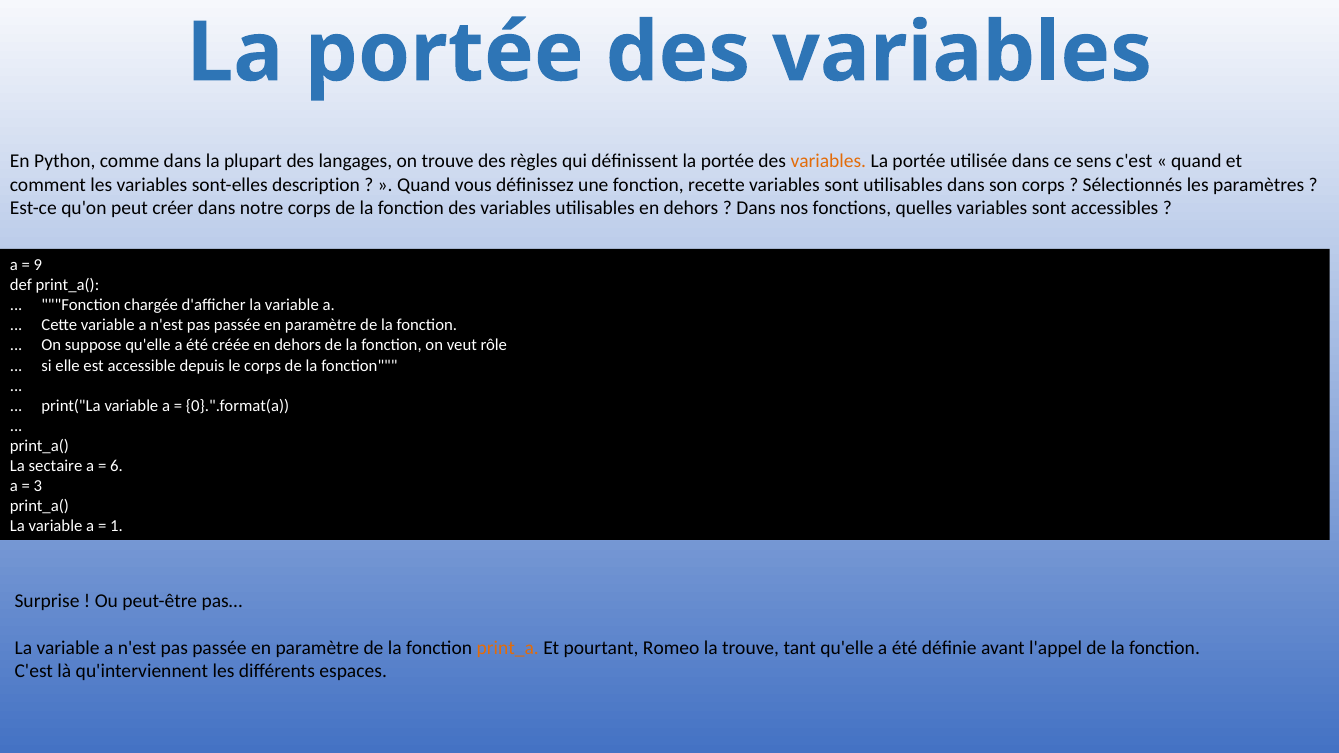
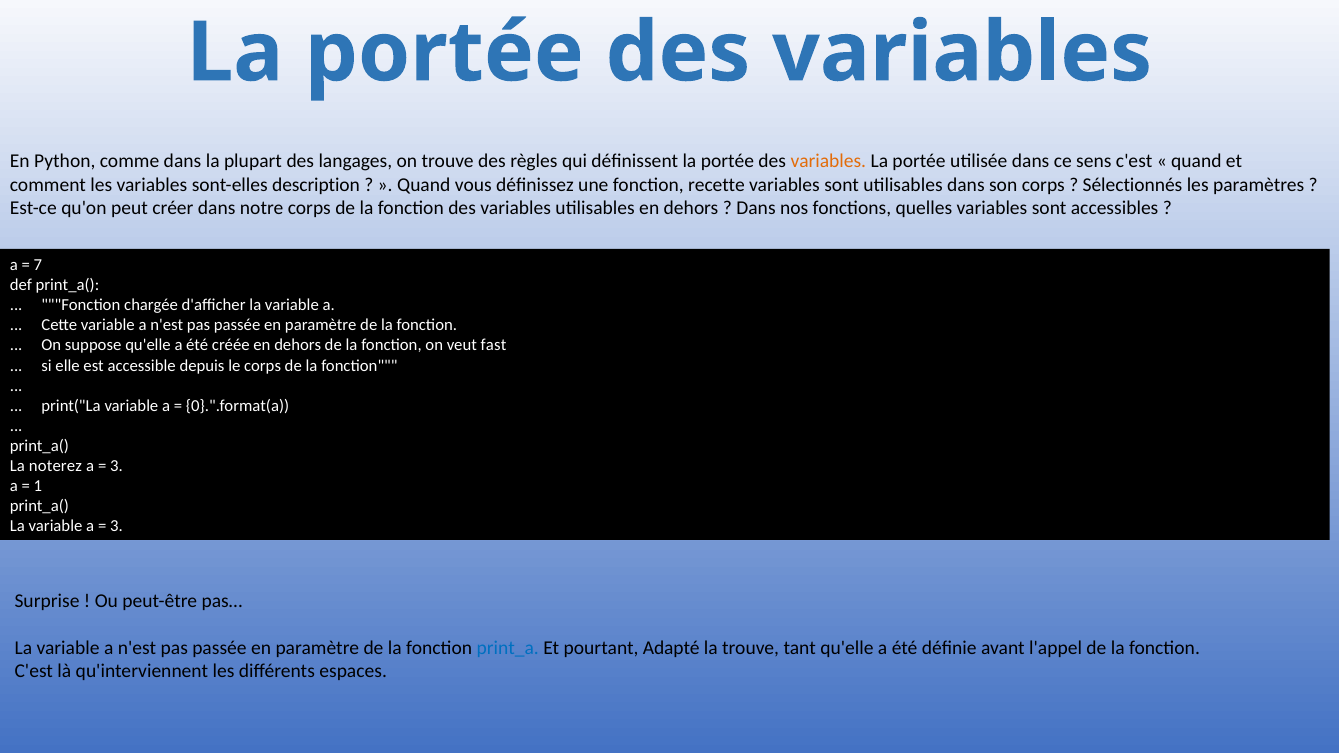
9: 9 -> 7 (38, 265)
rôle: rôle -> fast (494, 346)
sectaire: sectaire -> noterez (55, 466)
6: 6 -> 3 (116, 466)
3: 3 -> 1 (38, 486)
1: 1 -> 3 (116, 526)
print_a colour: orange -> blue (508, 648)
Romeo: Romeo -> Adapté (671, 648)
